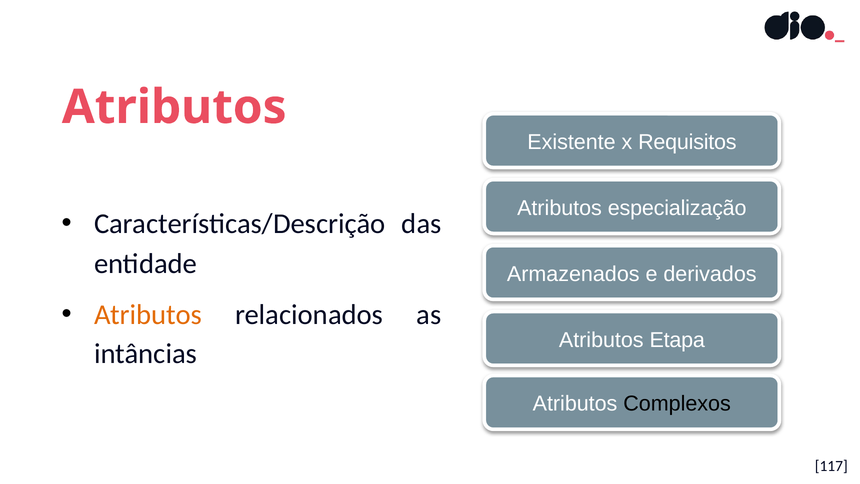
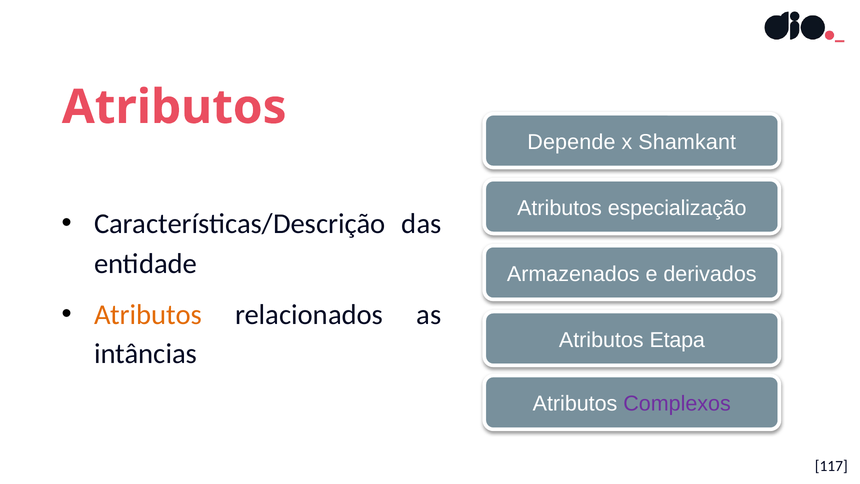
Existente: Existente -> Depende (571, 142)
Requisitos: Requisitos -> Shamkant (687, 142)
Complexos colour: black -> purple (677, 404)
